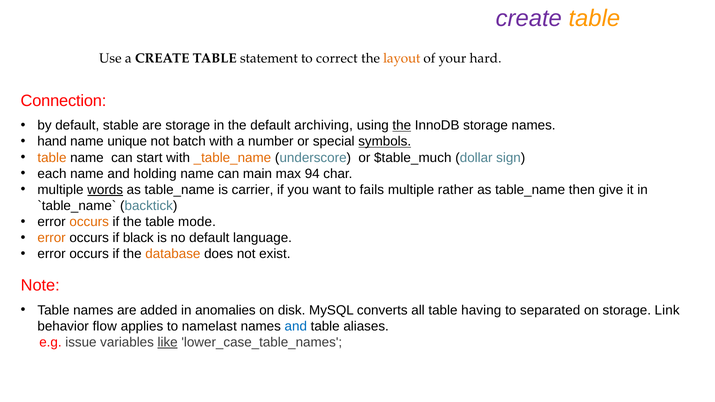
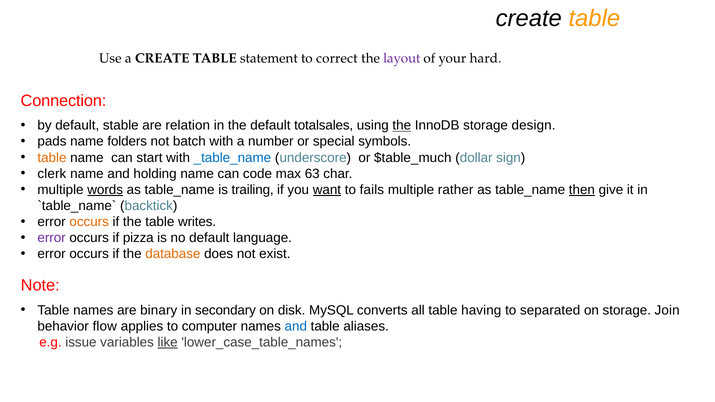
create colour: purple -> black (529, 19)
layout colour: orange -> purple (402, 59)
are storage: storage -> relation (188, 125)
archiving: archiving -> totalsales (324, 125)
storage names: names -> design (534, 125)
hand: hand -> pads (52, 142)
unique: unique -> folders (127, 142)
symbols underline: present -> none (385, 142)
_table_name colour: orange -> blue (232, 158)
each: each -> clerk (52, 174)
main: main -> code (257, 174)
94: 94 -> 63 (312, 174)
carrier: carrier -> trailing (253, 190)
want underline: none -> present (327, 190)
then underline: none -> present (582, 190)
mode: mode -> writes (197, 222)
error colour: orange -> purple (52, 238)
black: black -> pizza (138, 238)
added: added -> binary (159, 310)
anomalies: anomalies -> secondary (225, 310)
Link: Link -> Join (667, 310)
namelast: namelast -> computer (209, 326)
